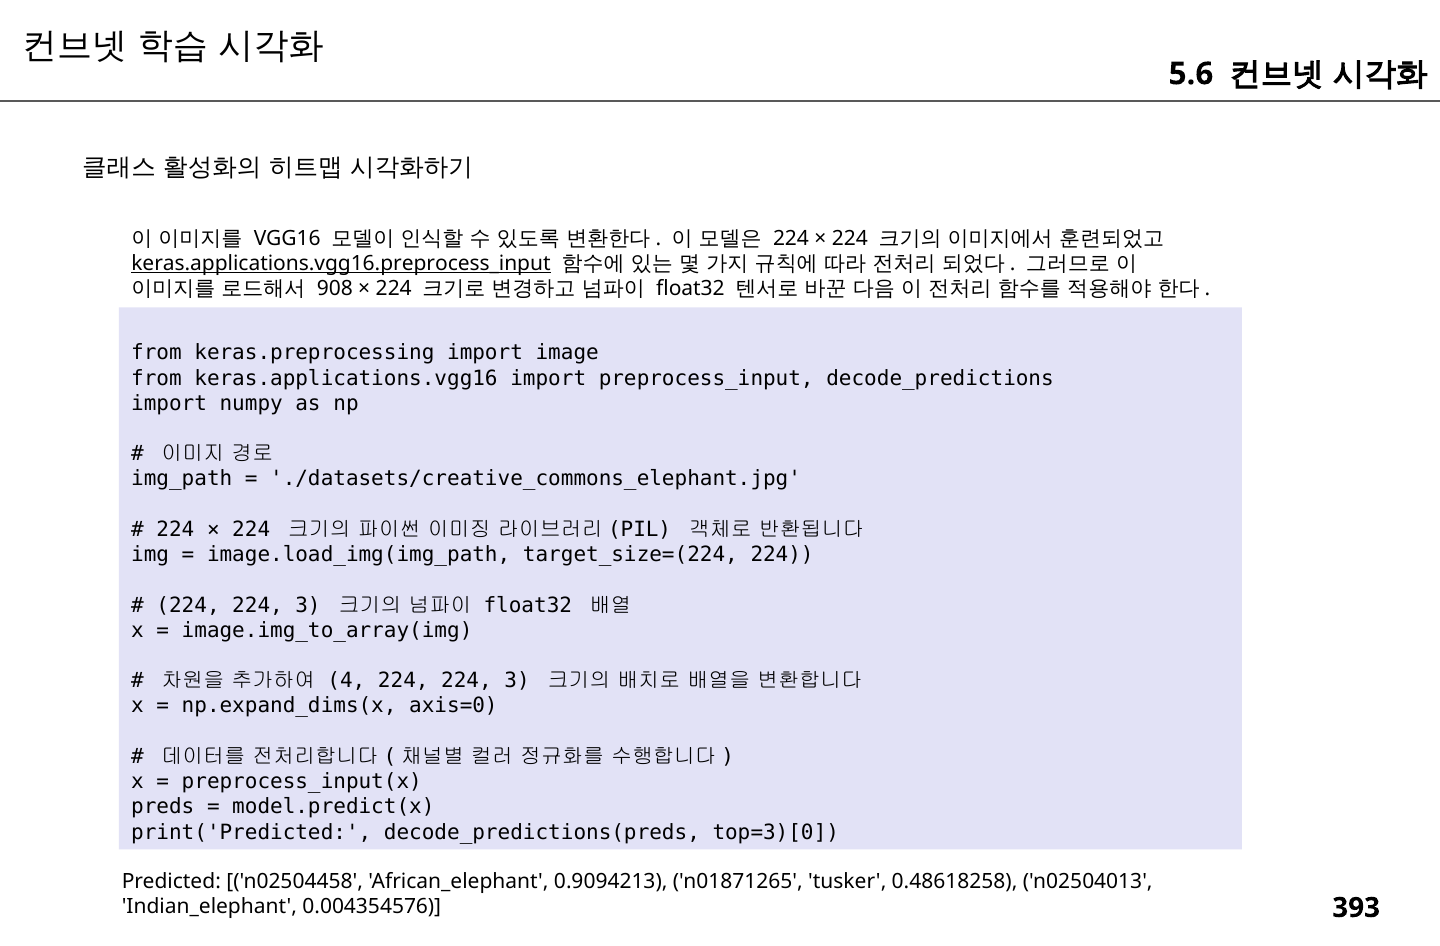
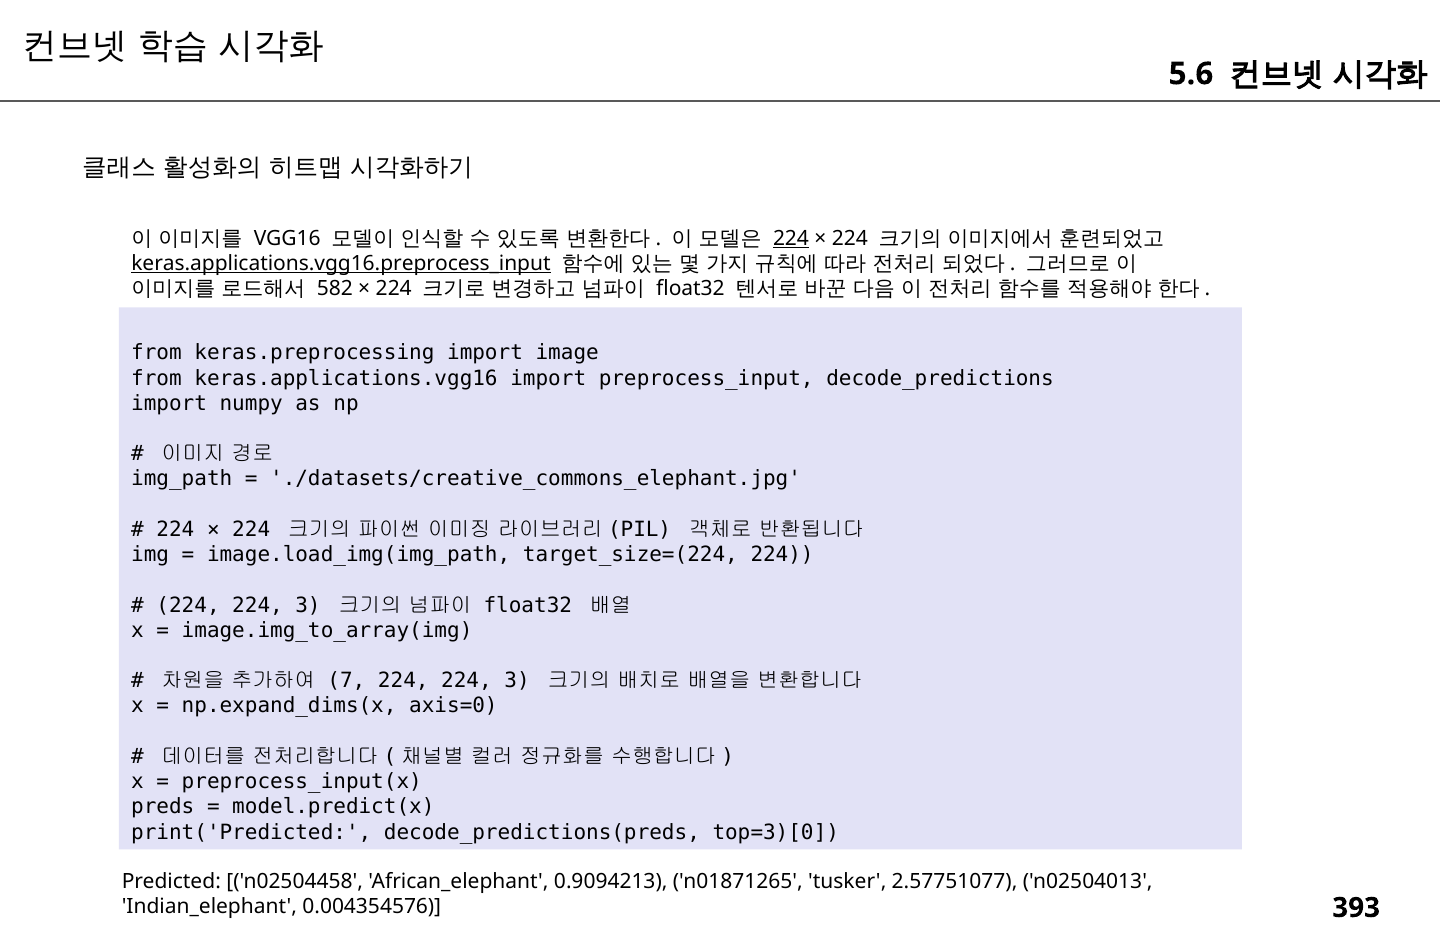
224 underline: none -> present (791, 238)
908: 908 -> 582 (335, 289)
4: 4 -> 7 (346, 681)
0.48618258: 0.48618258 -> 2.57751077 (955, 882)
